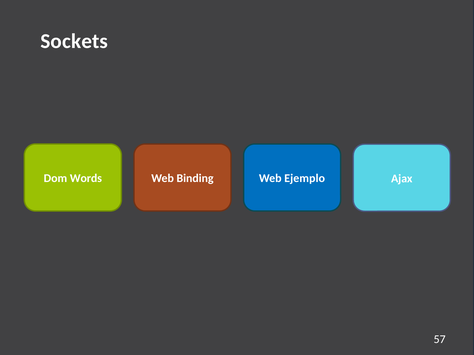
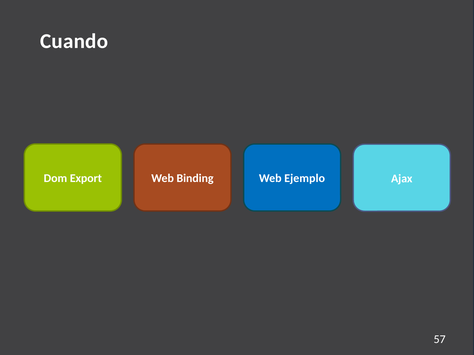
Sockets: Sockets -> Cuando (74, 41)
Words: Words -> Export (86, 179)
